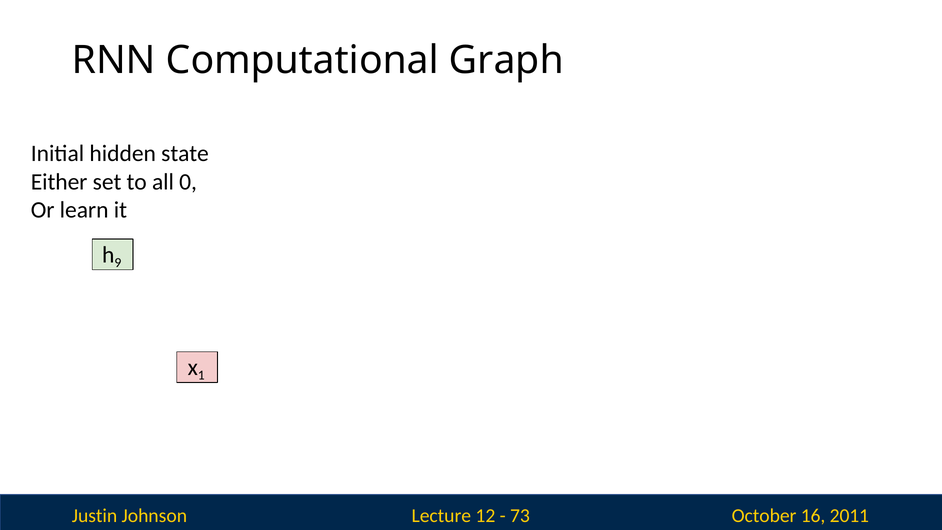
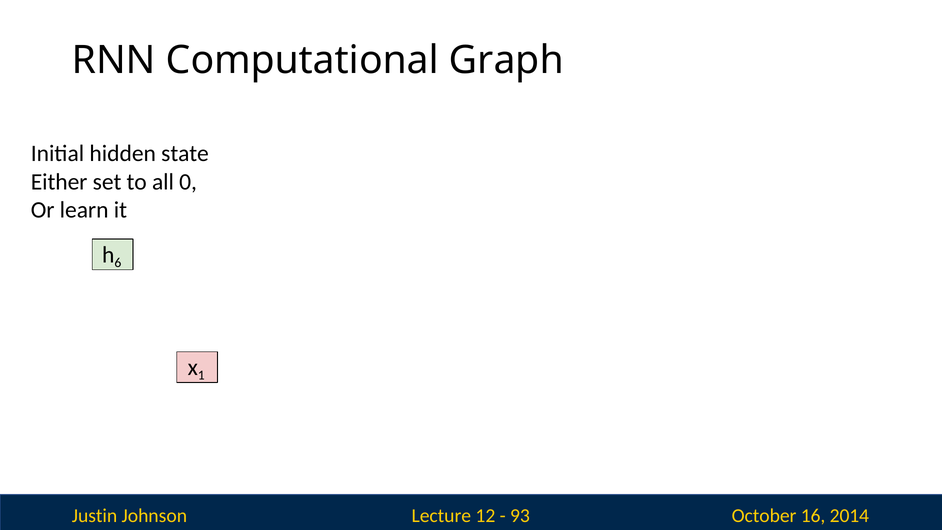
9: 9 -> 6 (118, 263)
73: 73 -> 93 (520, 516)
2011: 2011 -> 2014 (849, 515)
